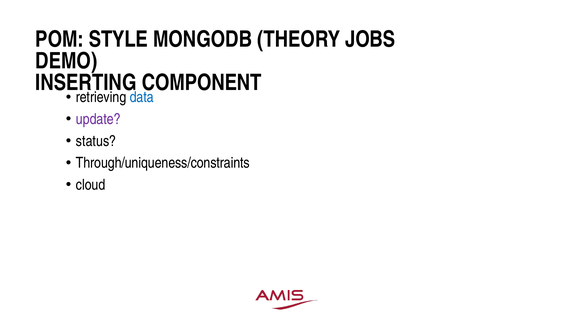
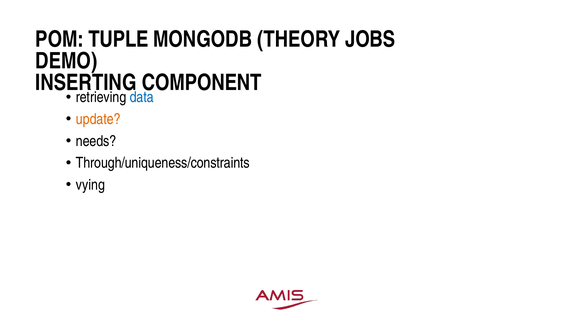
STYLE: STYLE -> TUPLE (119, 39)
update colour: purple -> orange (98, 119)
status: status -> needs (96, 141)
cloud: cloud -> vying (91, 185)
